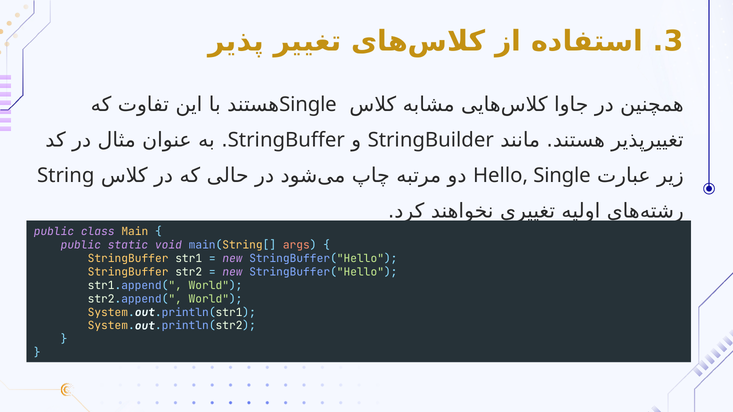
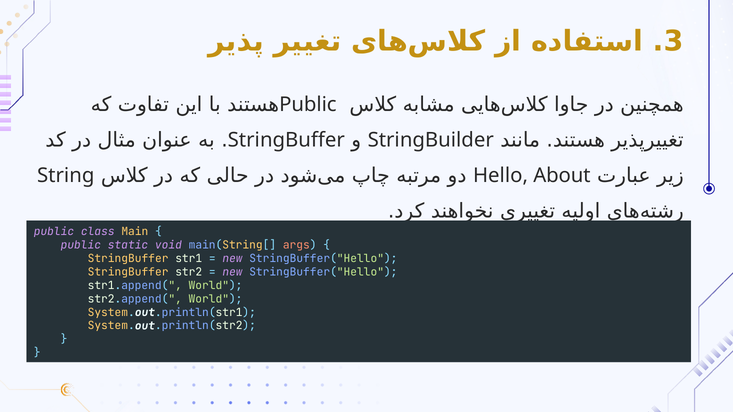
Single: Single -> Public (308, 104)
Hello Single: Single -> About (562, 176)
